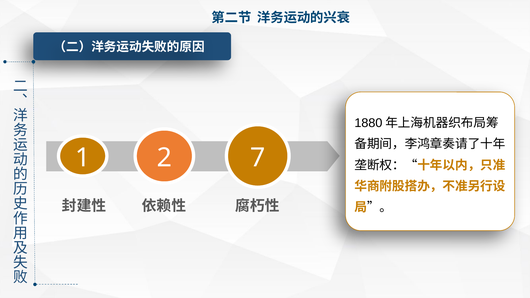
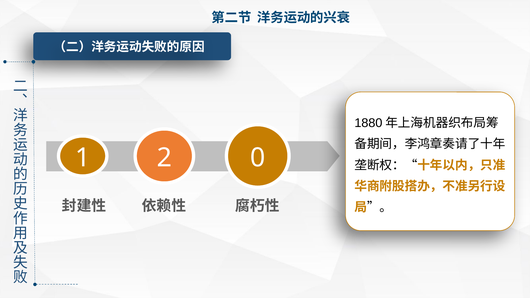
7: 7 -> 0 (258, 158)
